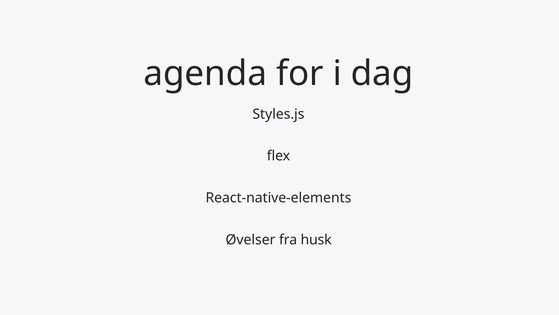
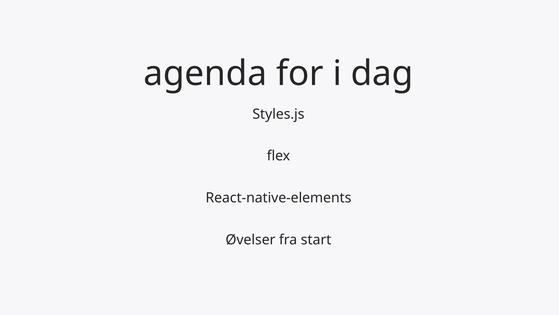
husk: husk -> start (316, 239)
